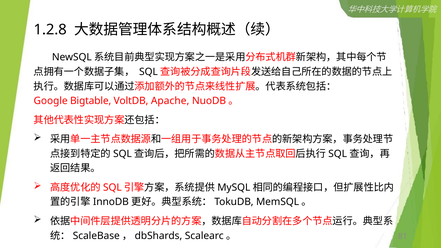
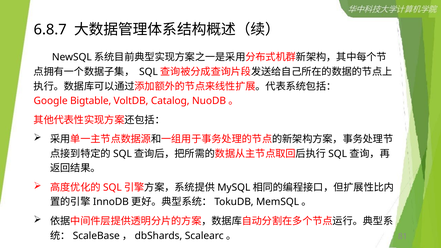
1.2.8: 1.2.8 -> 6.8.7 (50, 30)
Apache: Apache -> Catalog (170, 101)
